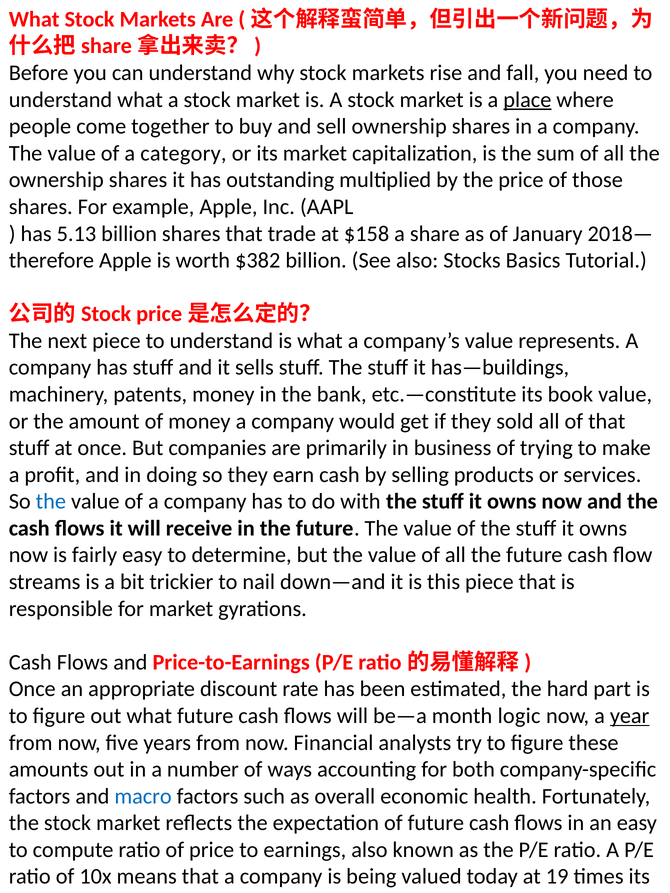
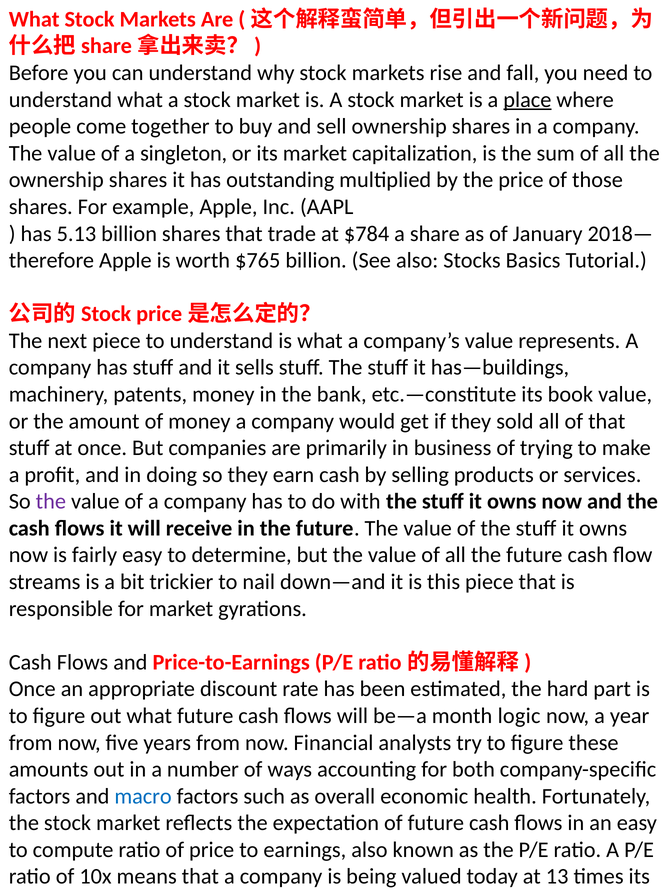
category: category -> singleton (184, 153)
$158: $158 -> $784 (367, 234)
$382: $382 -> $765 (258, 261)
the colour: blue -> purple (51, 502)
year underline: present -> none (630, 716)
19: 19 -> 13 (557, 877)
